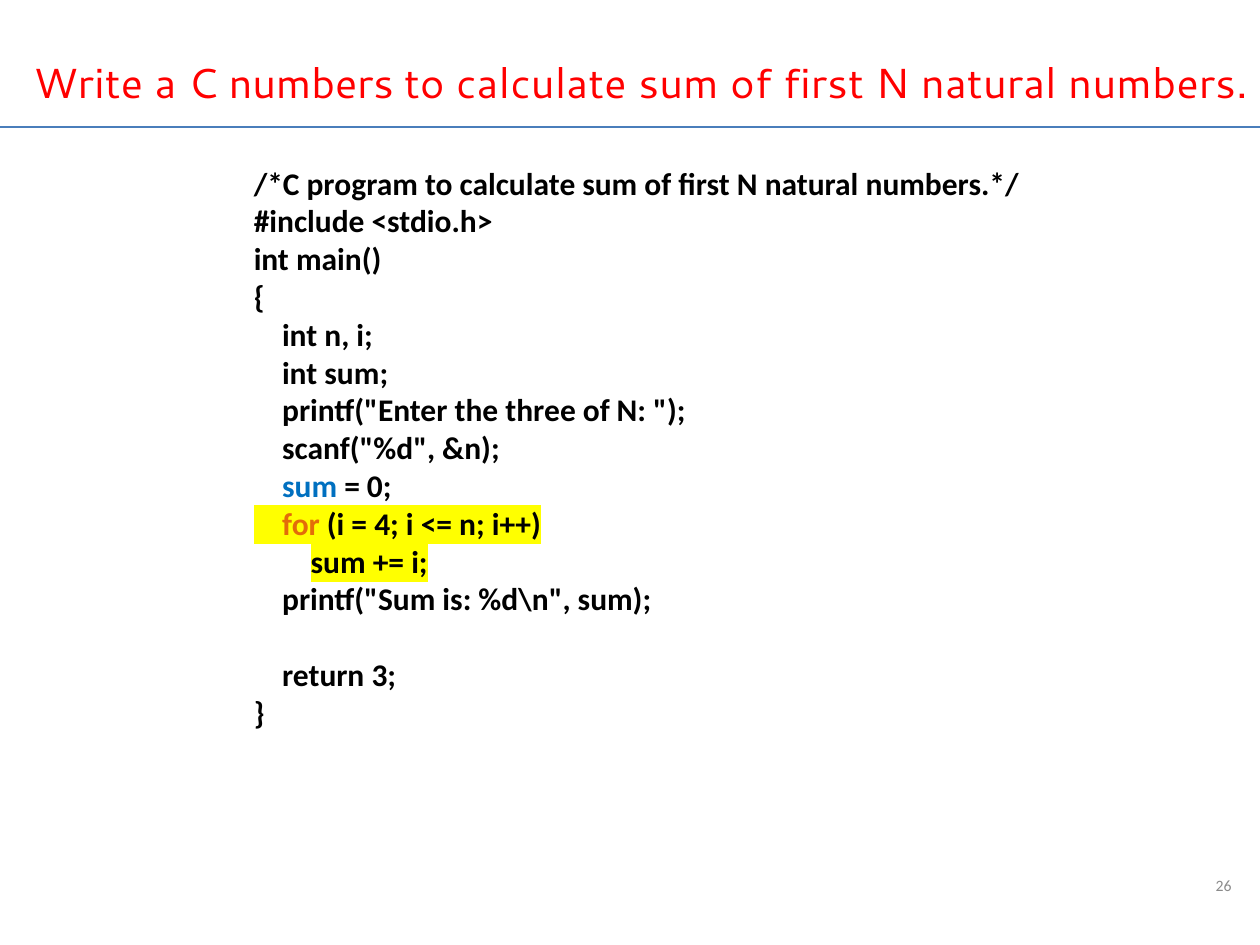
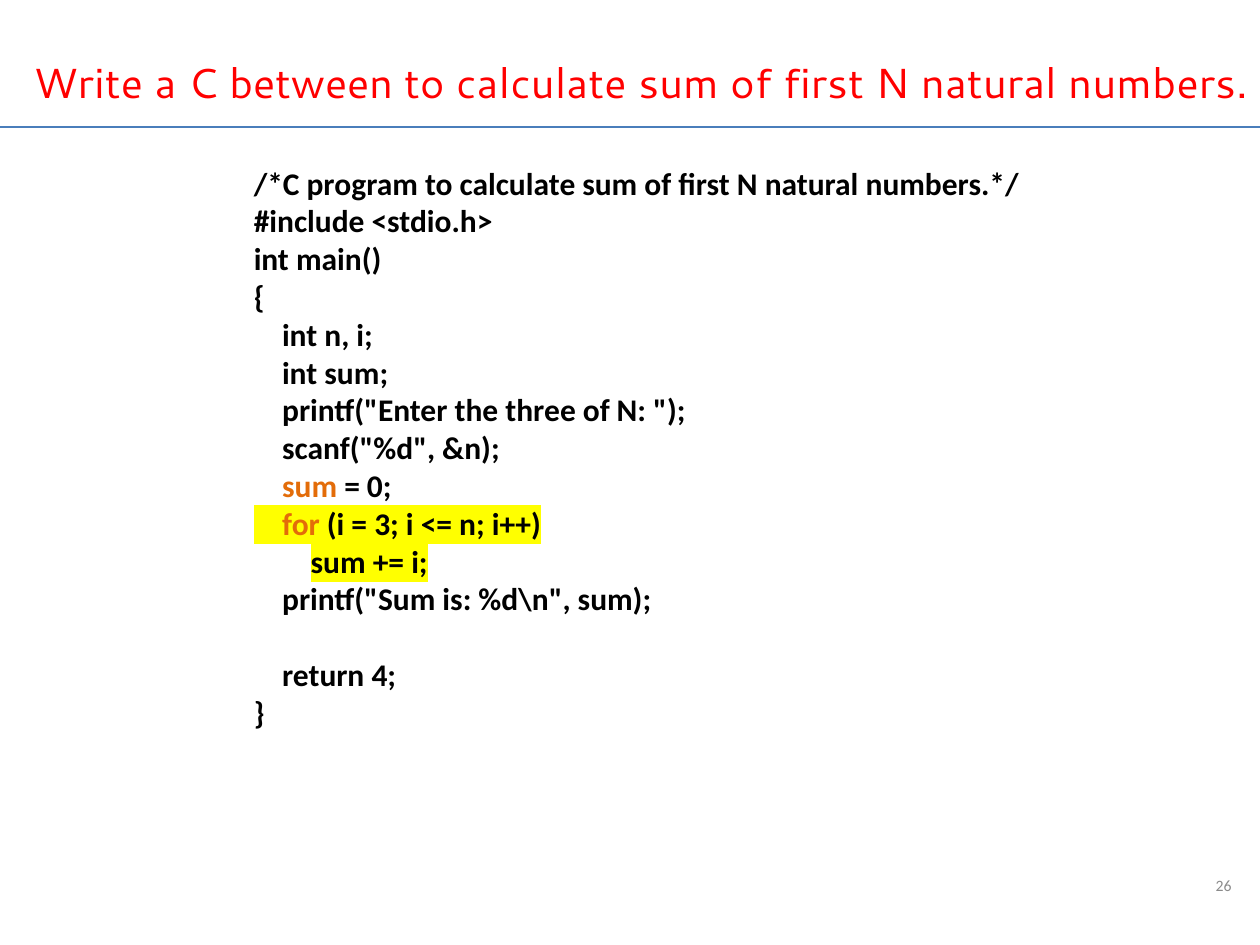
C numbers: numbers -> between (311, 85)
sum colour: blue -> orange (310, 487)
4: 4 -> 3 (387, 525)
3: 3 -> 4 (384, 676)
